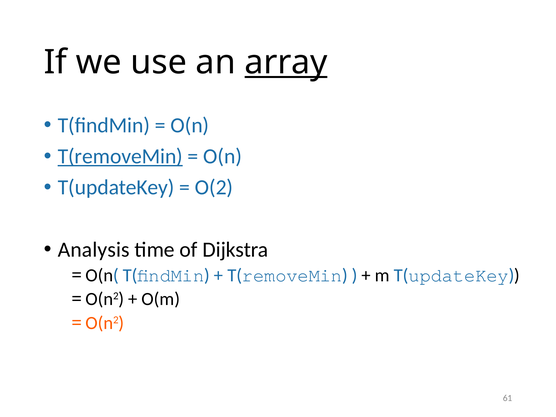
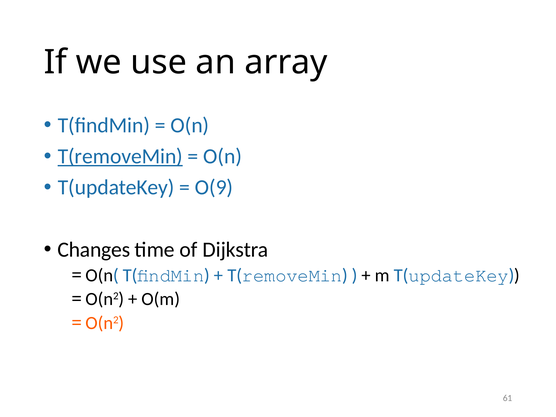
array underline: present -> none (286, 62)
O(2: O(2 -> O(9 (214, 188)
Analysis: Analysis -> Changes (94, 250)
